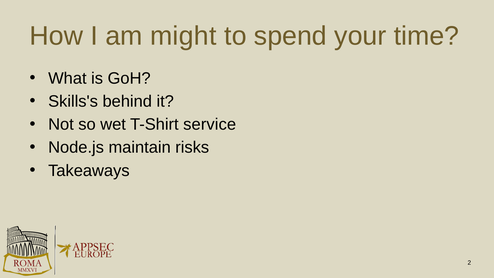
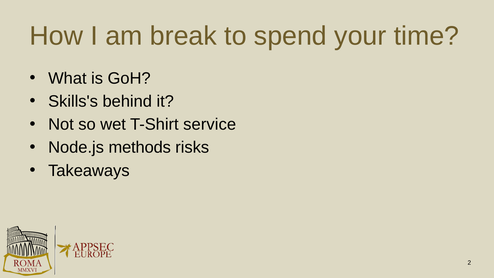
might: might -> break (183, 36)
maintain: maintain -> methods (140, 147)
